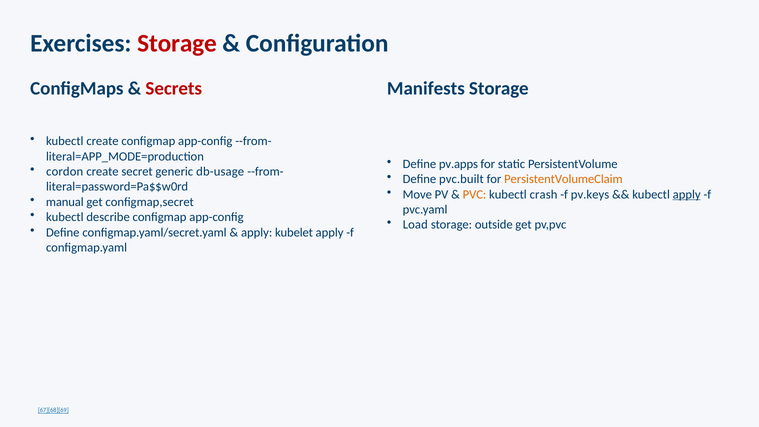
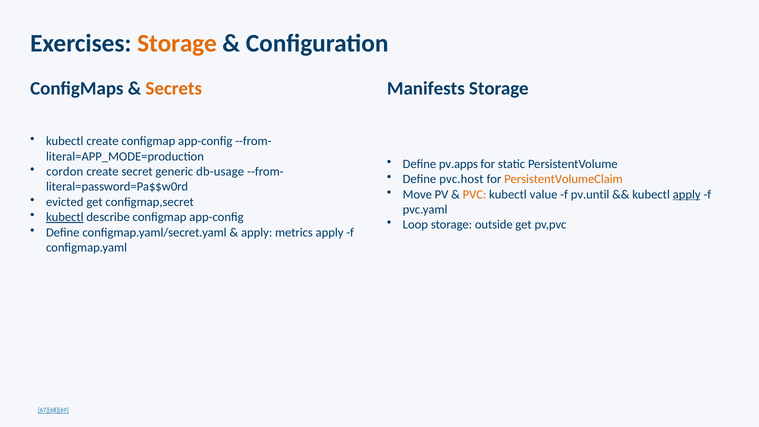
Storage colour: red -> orange (177, 43)
Secrets colour: red -> orange (174, 89)
pvc.built: pvc.built -> pvc.host (461, 179)
crash: crash -> value (544, 194)
pv.keys: pv.keys -> pv.until (590, 194)
manual: manual -> evicted (65, 202)
kubectl underline: none -> present (65, 217)
Load: Load -> Loop (415, 225)
kubelet: kubelet -> metrics (294, 232)
